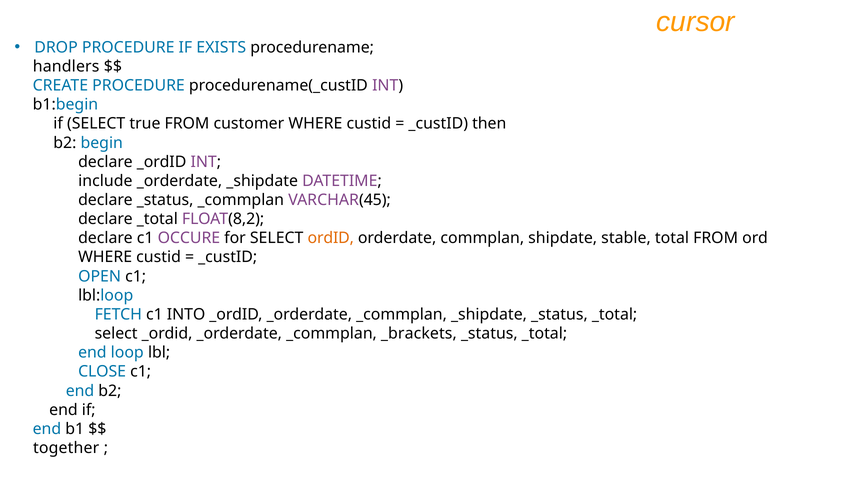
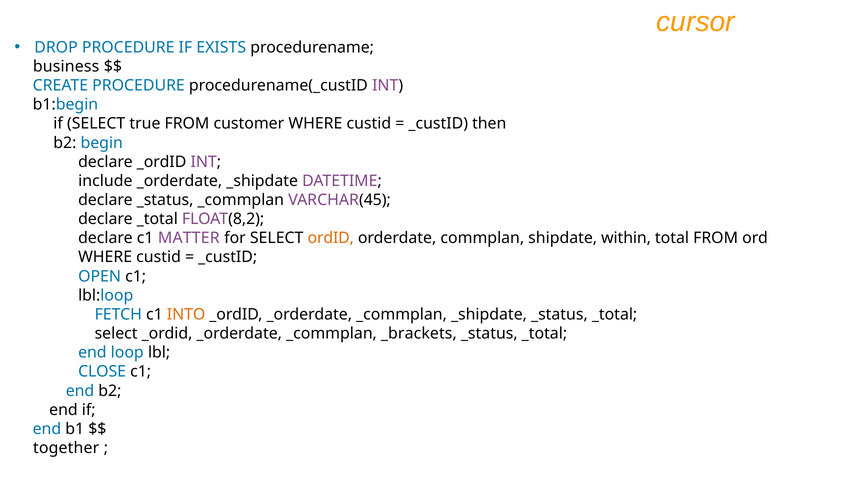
handlers: handlers -> business (66, 66)
OCCURE: OCCURE -> MATTER (189, 238)
stable: stable -> within (626, 238)
INTO colour: black -> orange (186, 314)
